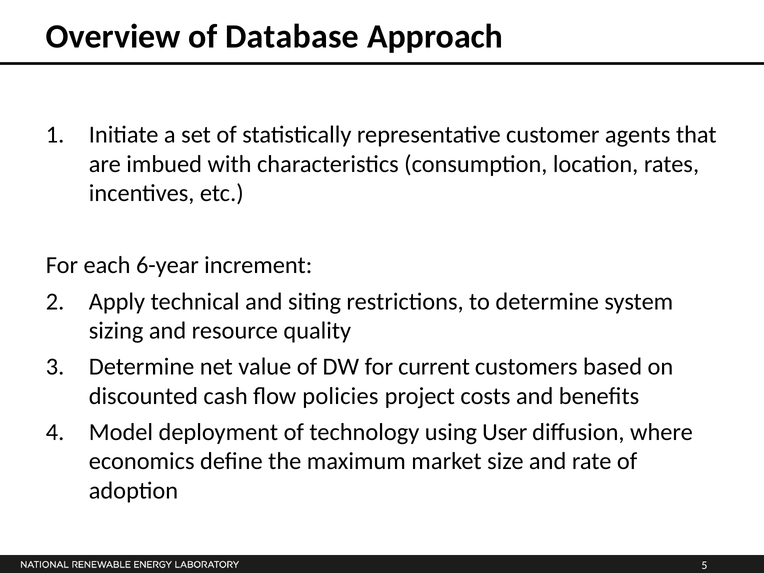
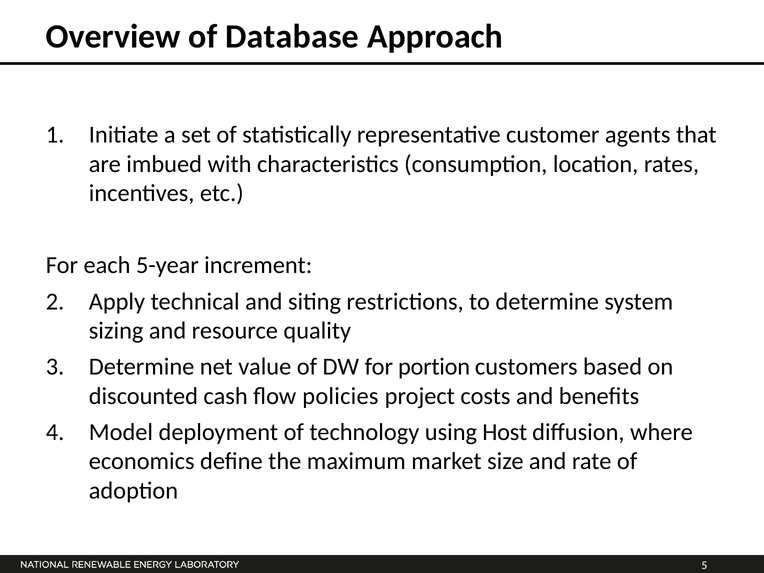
6-year: 6-year -> 5-year (167, 265)
current: current -> portion (434, 367)
User: User -> Host (505, 432)
